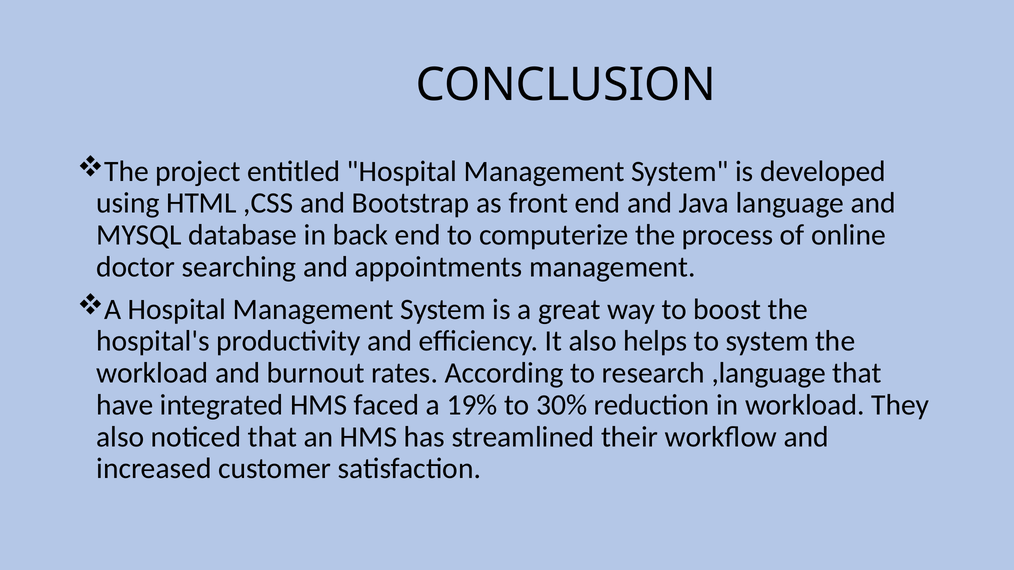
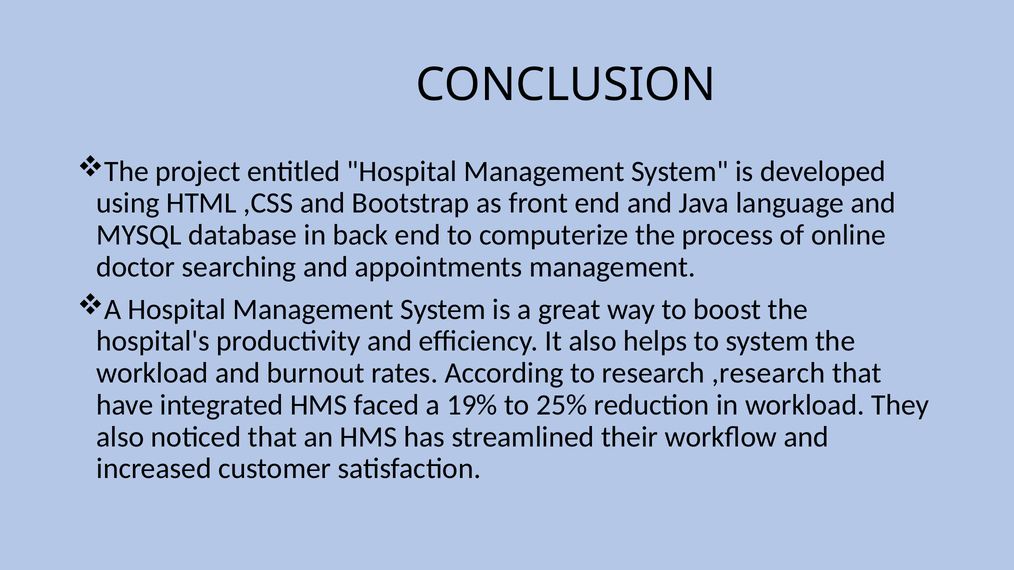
,language: ,language -> ,research (768, 373)
30%: 30% -> 25% (562, 405)
